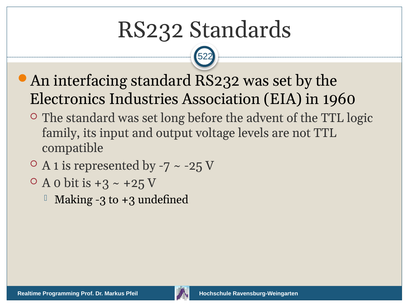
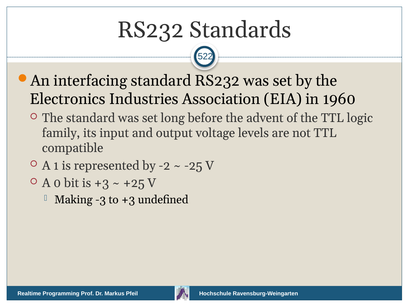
-7: -7 -> -2 (164, 166)
